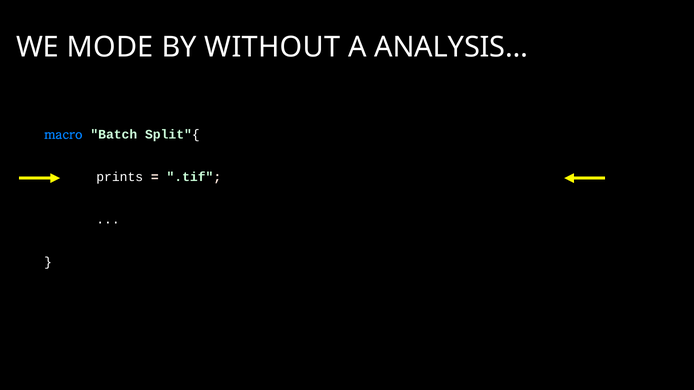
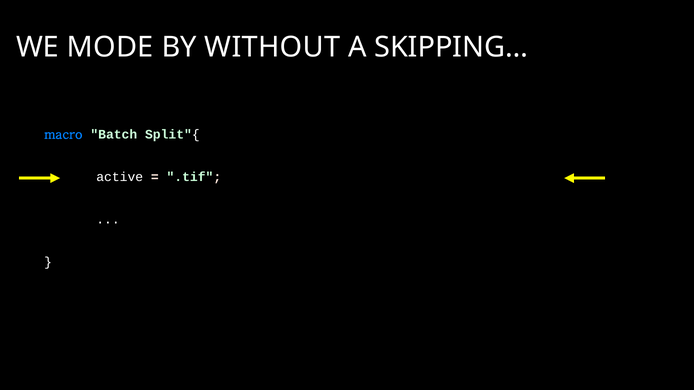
ANALYSIS…: ANALYSIS… -> SKIPPING… (451, 47)
prints: prints -> active (120, 177)
